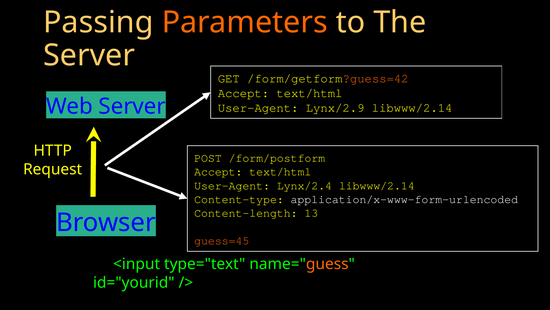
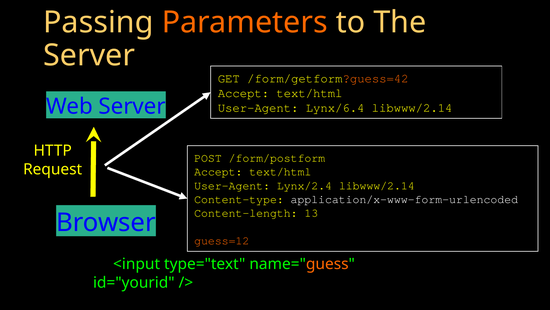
Lynx/2.9: Lynx/2.9 -> Lynx/6.4 (335, 108)
guess=45: guess=45 -> guess=12 (222, 240)
